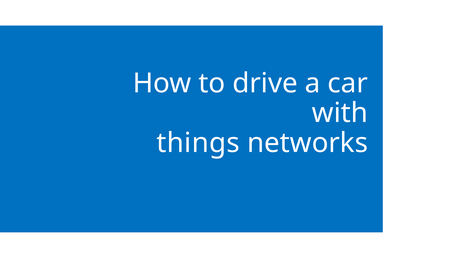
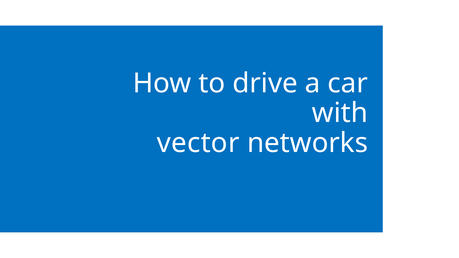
things: things -> vector (198, 143)
